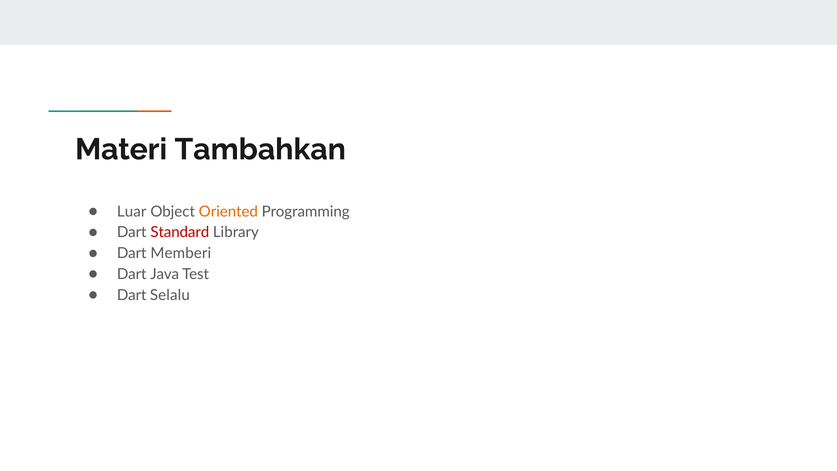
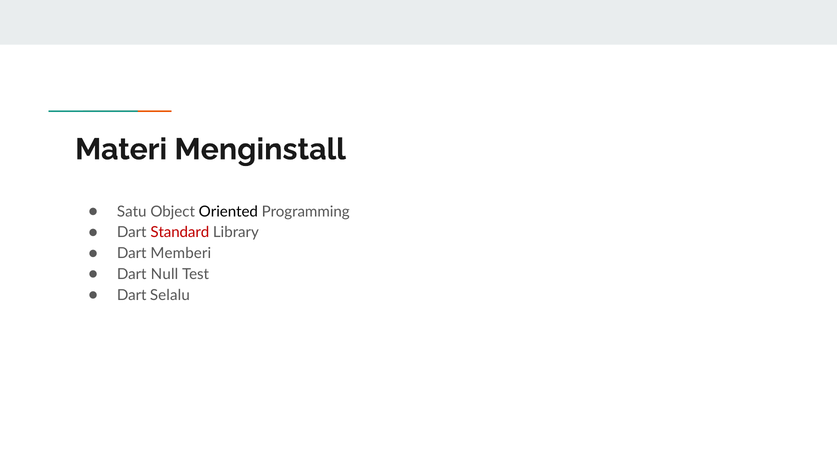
Tambahkan: Tambahkan -> Menginstall (260, 149)
Luar: Luar -> Satu (132, 212)
Oriented colour: orange -> black (228, 212)
Java: Java -> Null (165, 274)
